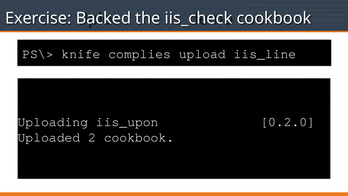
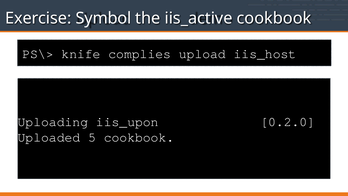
Backed: Backed -> Symbol (103, 18)
iis_check: iis_check -> iis_active (199, 18)
iis_line: iis_line -> iis_host (265, 54)
2: 2 -> 5 (92, 137)
